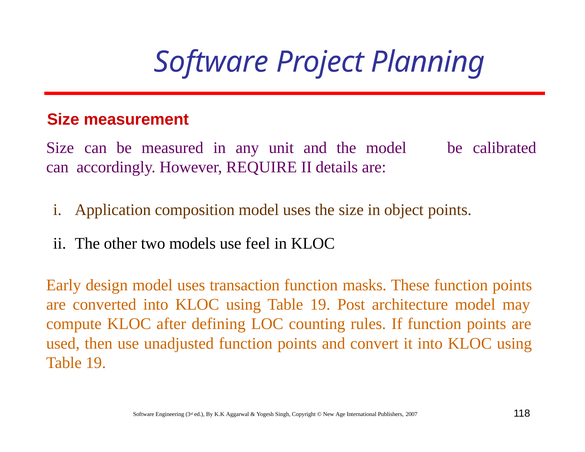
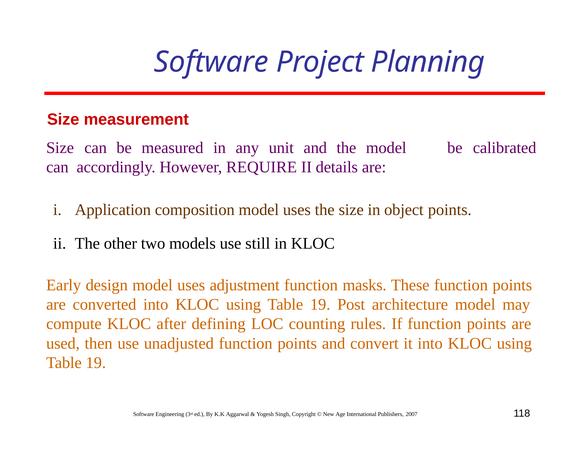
feel: feel -> still (258, 243)
transaction: transaction -> adjustment (245, 285)
